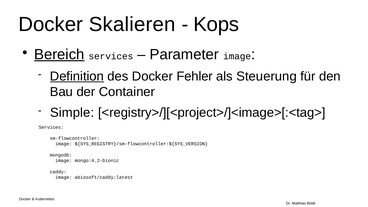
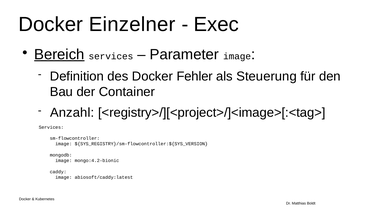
Skalieren: Skalieren -> Einzelner (132, 24)
Kops: Kops -> Exec (216, 24)
Definition underline: present -> none (77, 76)
Simple: Simple -> Anzahl (72, 113)
